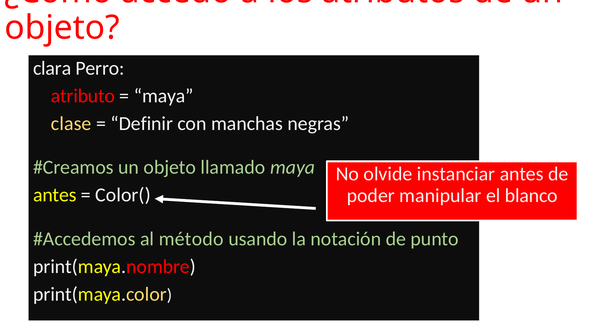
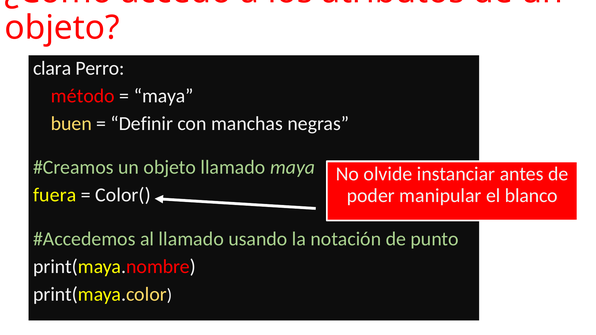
atributo: atributo -> método (83, 96)
clase: clase -> buen (71, 124)
antes: antes -> fuera (55, 195)
al método: método -> llamado (191, 239)
